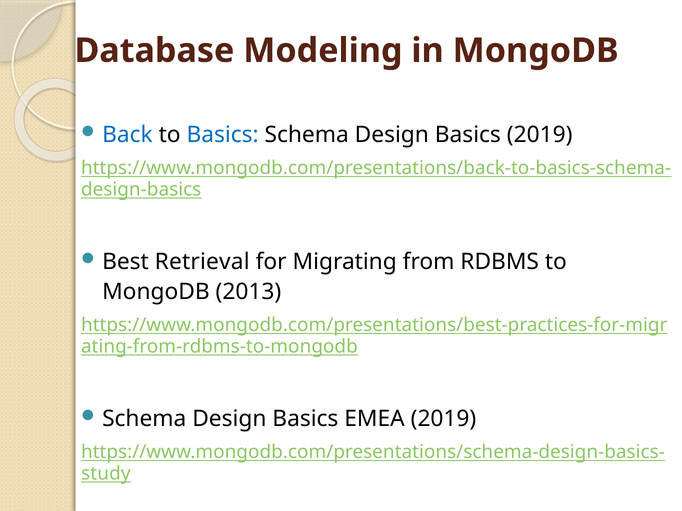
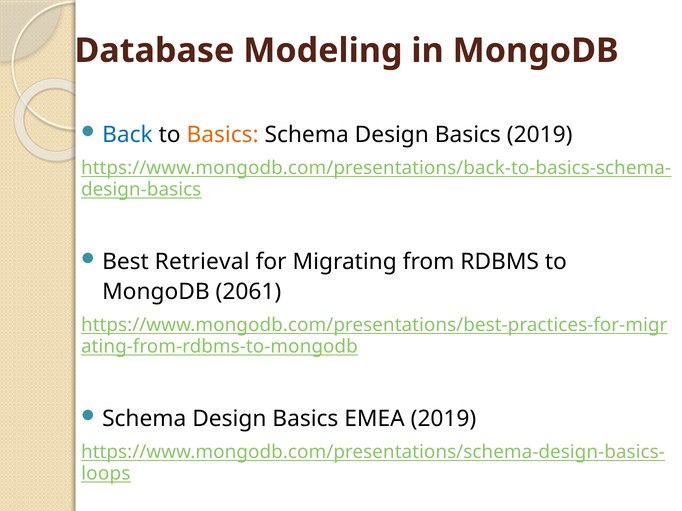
Basics colour: blue -> orange (223, 135)
2013: 2013 -> 2061 (248, 292)
study: study -> loops (106, 474)
